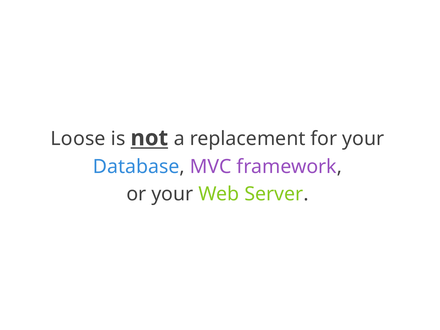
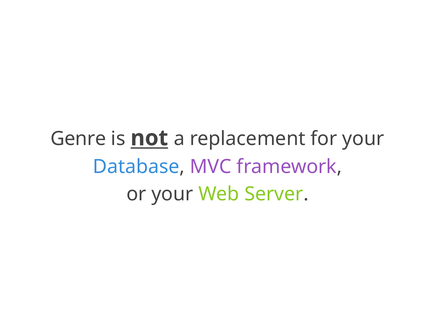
Loose: Loose -> Genre (78, 139)
